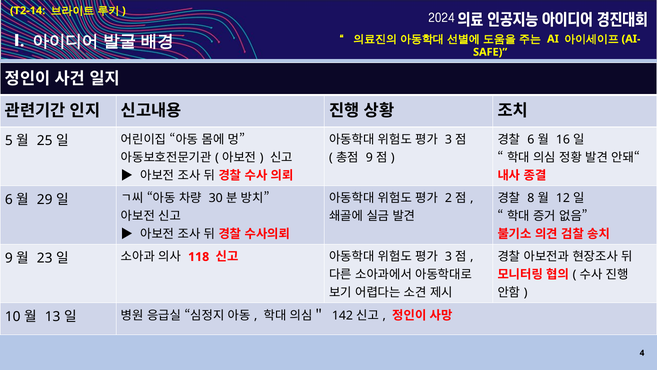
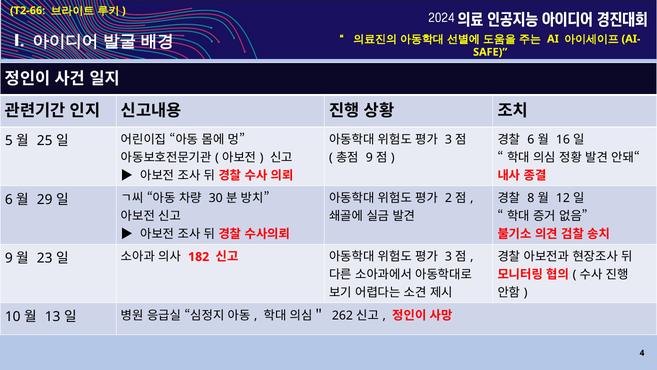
T2-14: T2-14 -> T2-66 (28, 11)
118: 118 -> 182 (199, 257)
142: 142 -> 262 (342, 315)
